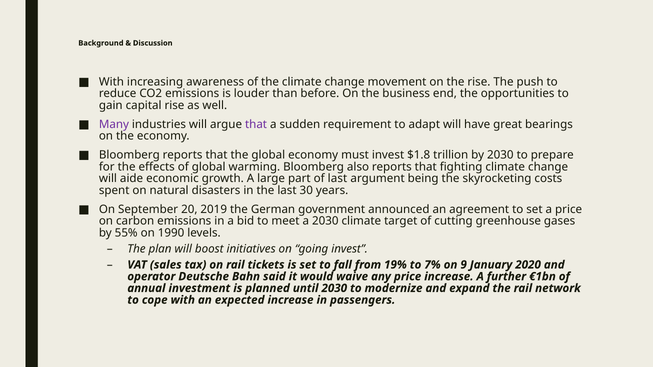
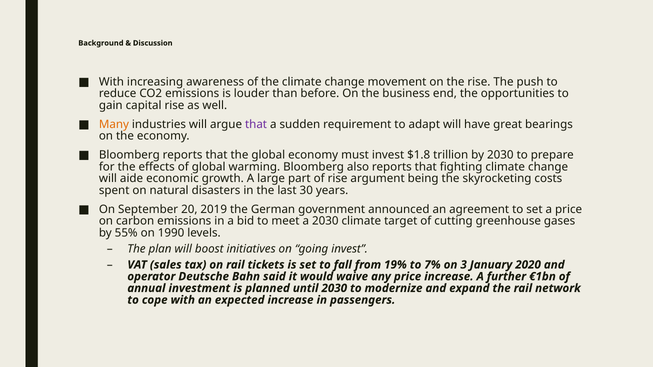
Many colour: purple -> orange (114, 124)
of last: last -> rise (338, 179)
9: 9 -> 3 (464, 265)
